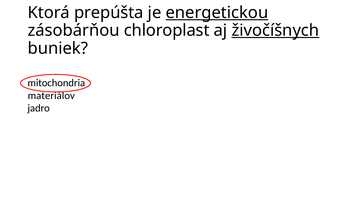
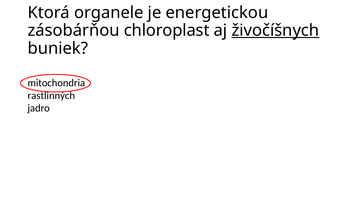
prepúšta: prepúšta -> organele (109, 12)
energetickou underline: present -> none (217, 12)
materiálov: materiálov -> rastlinných (51, 95)
